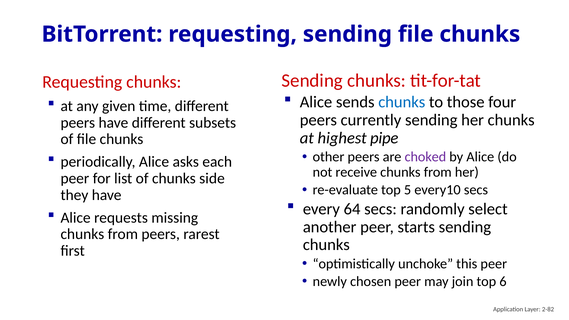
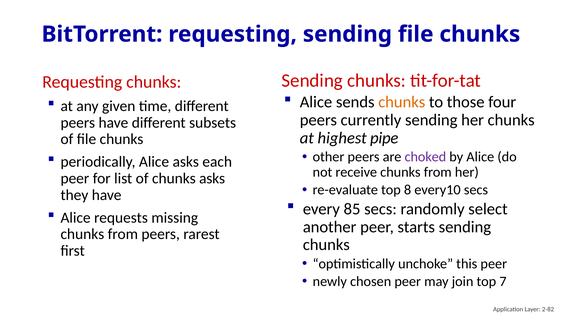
chunks colour: blue -> orange (402, 102)
chunks side: side -> asks (212, 178)
5: 5 -> 8 (408, 190)
64: 64 -> 85 (352, 209)
6: 6 -> 7 (503, 282)
